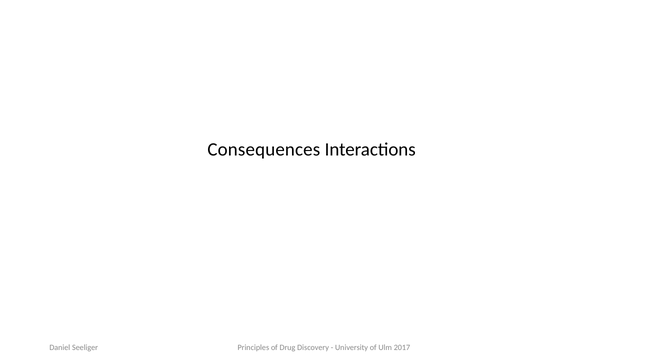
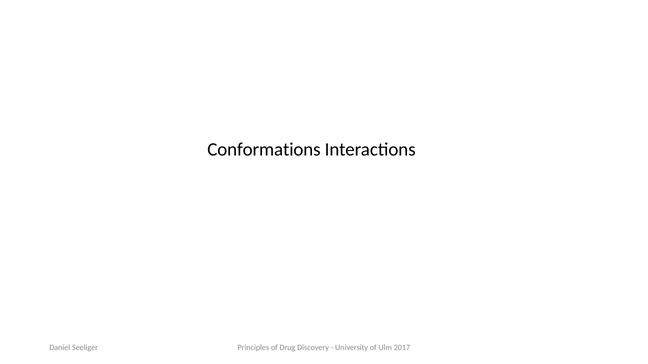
Consequences: Consequences -> Conformations (264, 150)
